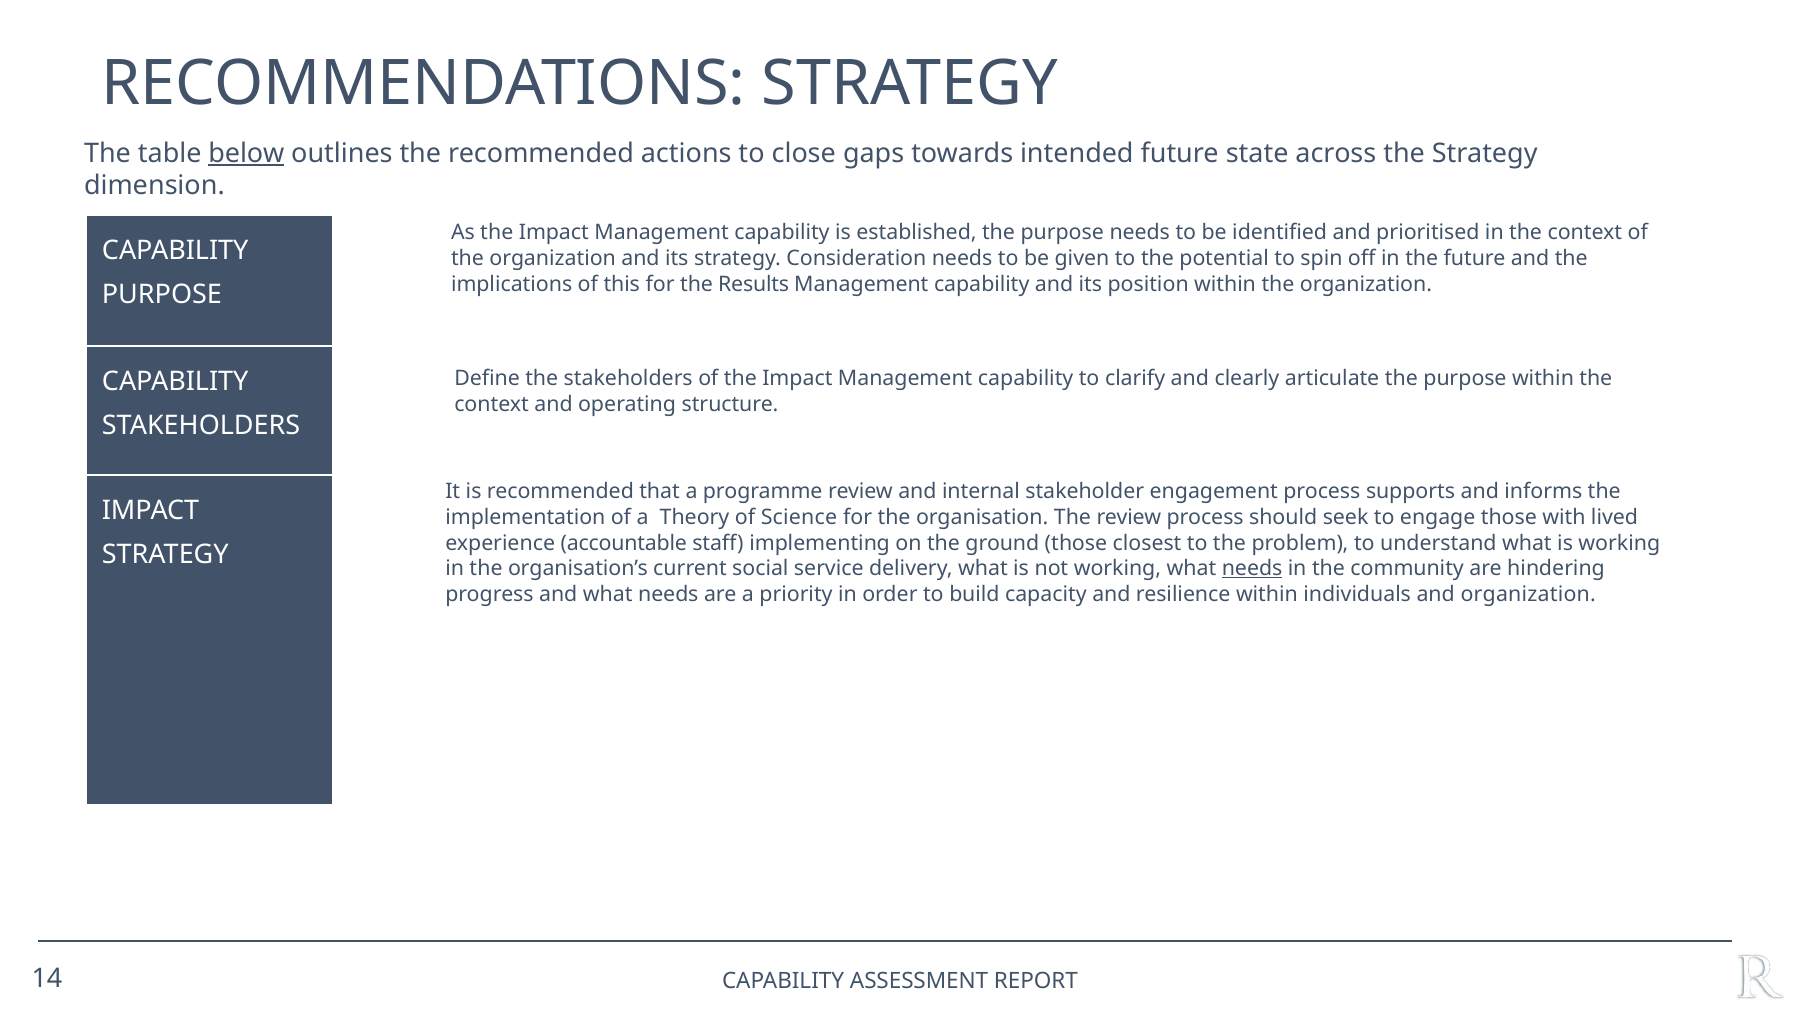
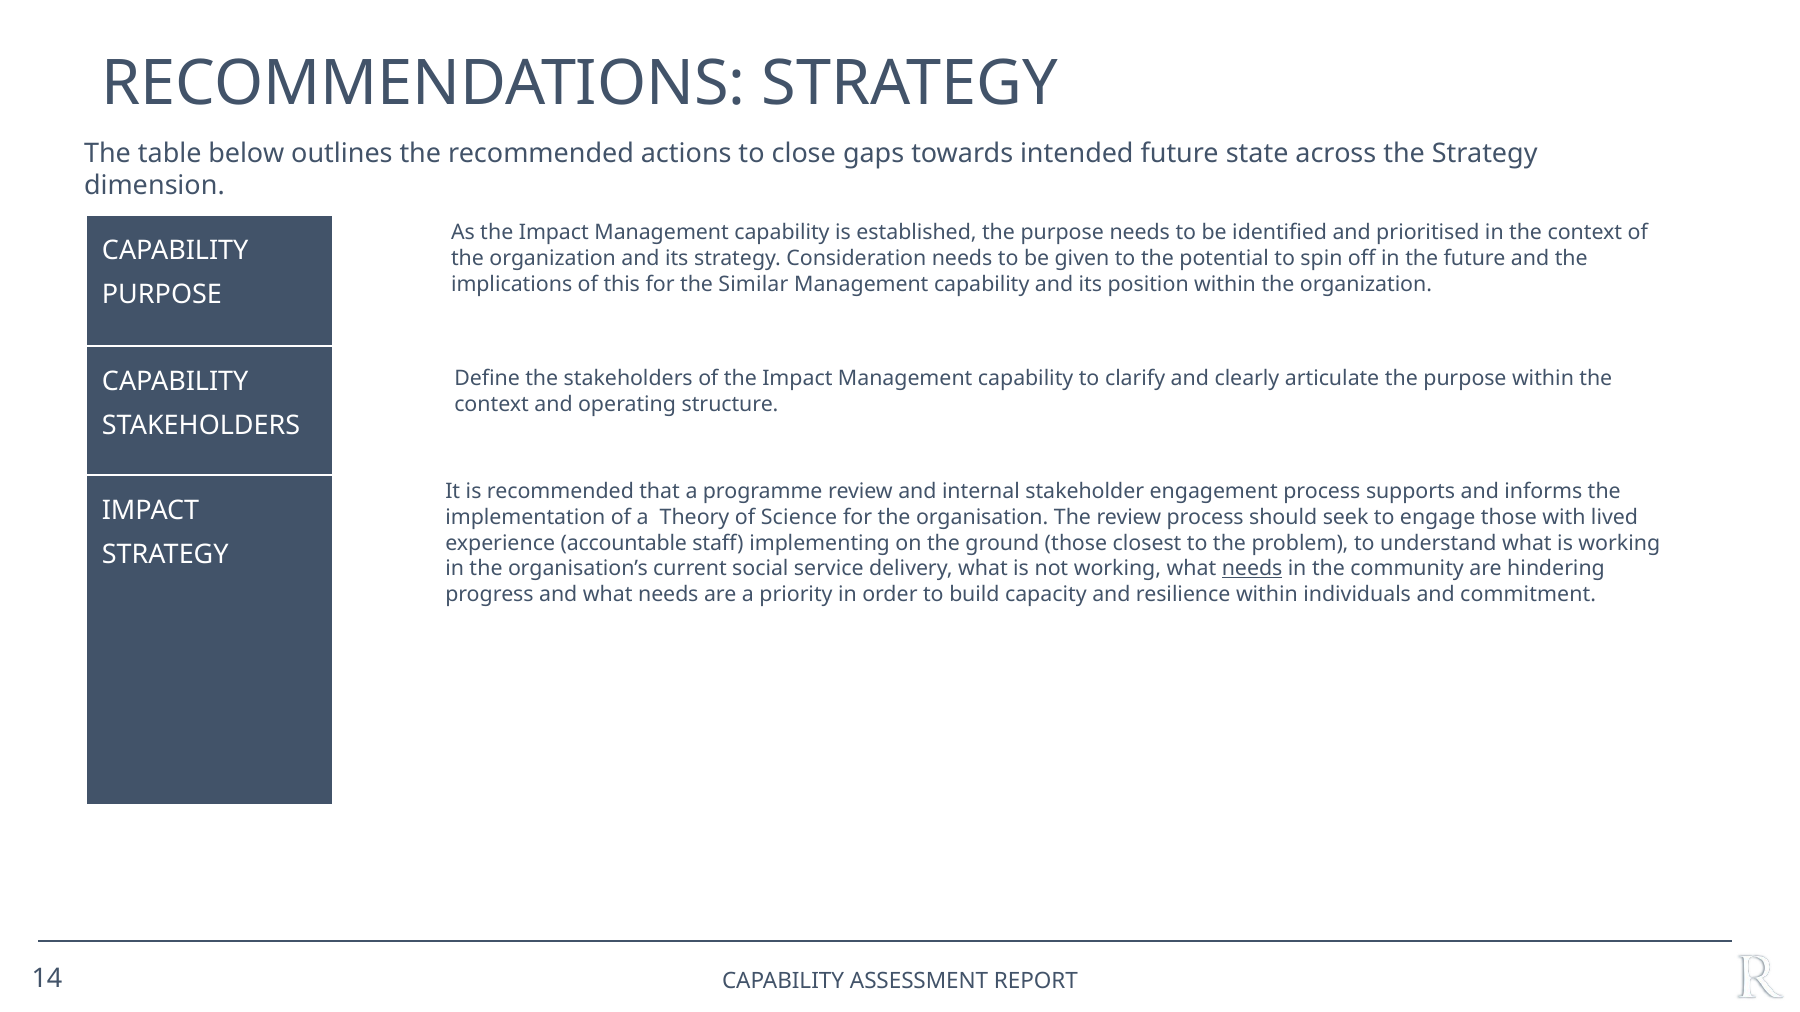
below underline: present -> none (246, 154)
Results: Results -> Similar (753, 284)
and organization: organization -> commitment (1528, 595)
